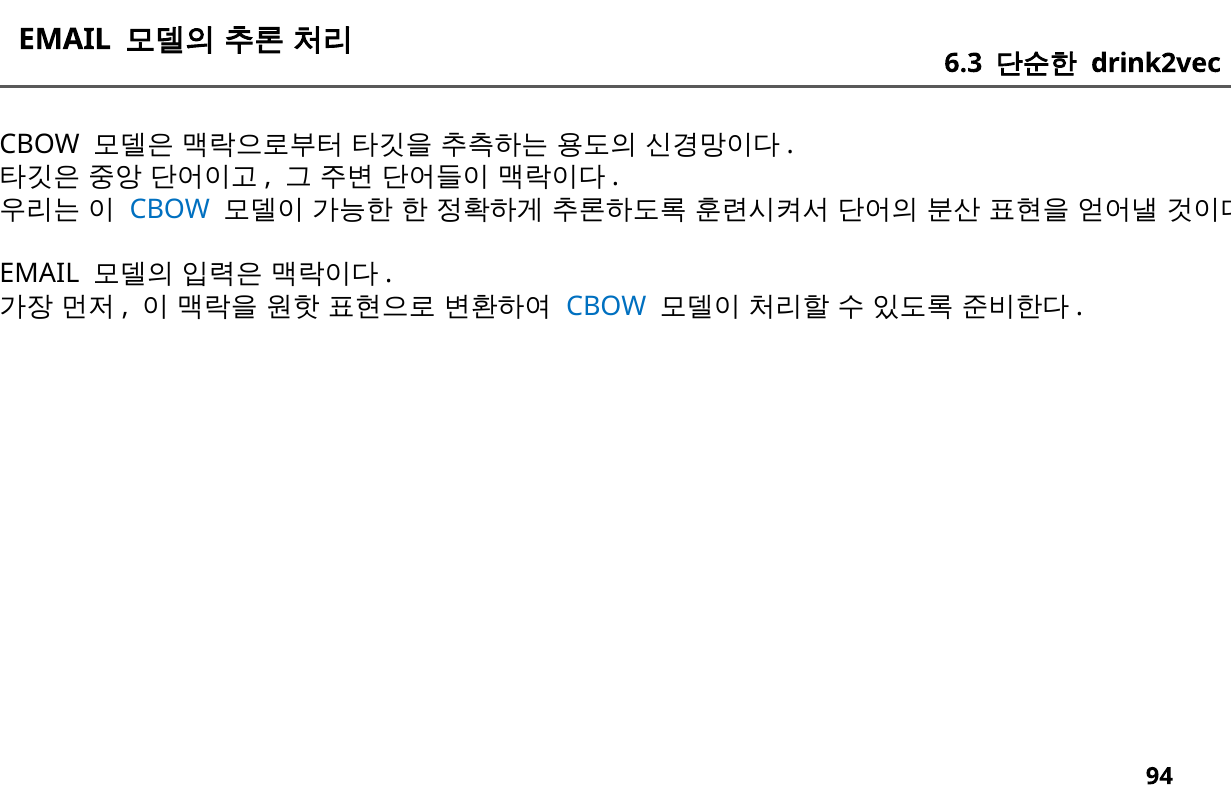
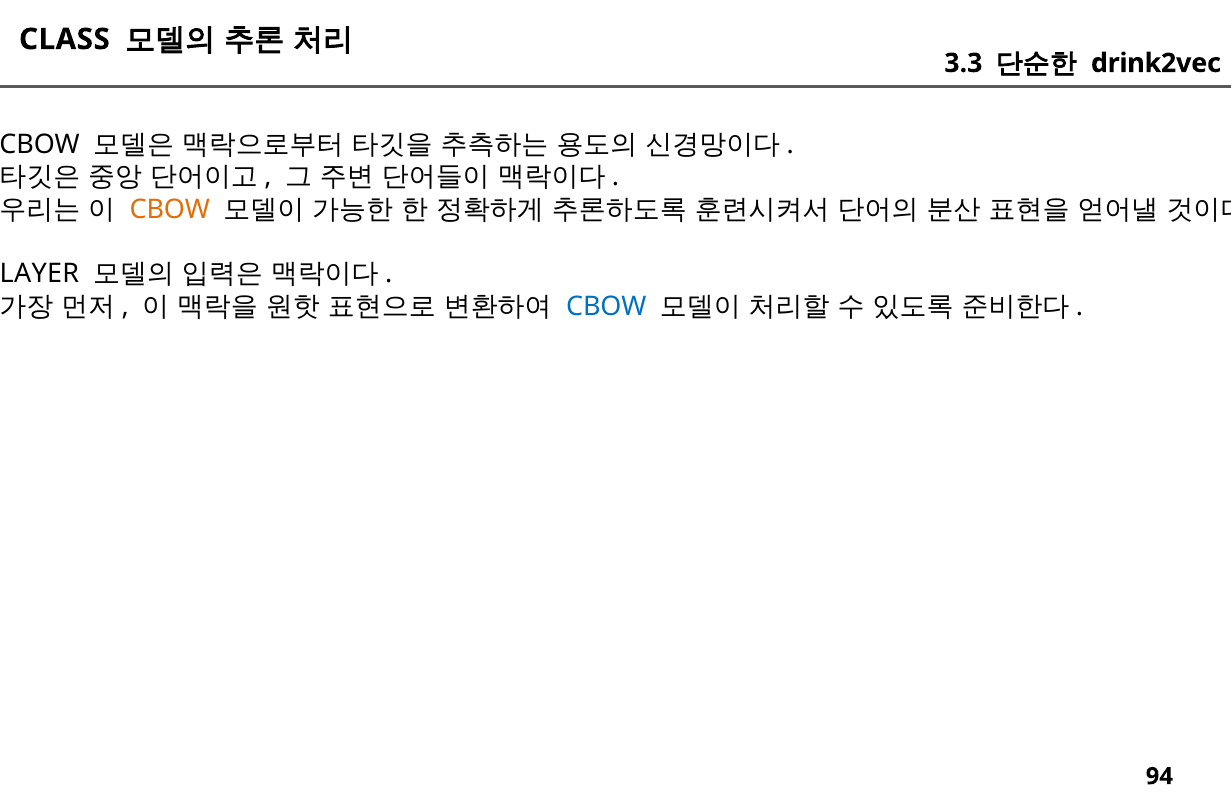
EMAIL: EMAIL -> CLASS (64, 39)
6.3: 6.3 -> 3.3 (963, 63)
CBOW colour: blue -> orange (170, 209)
EMAIL: EMAIL -> LAYER (39, 274)
